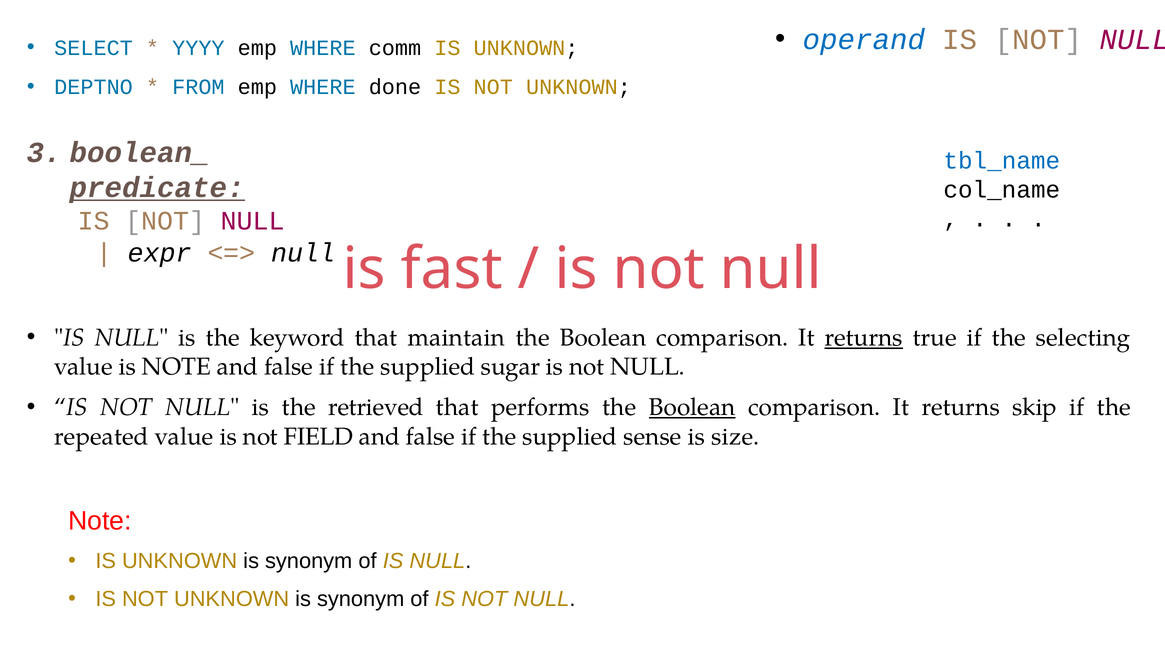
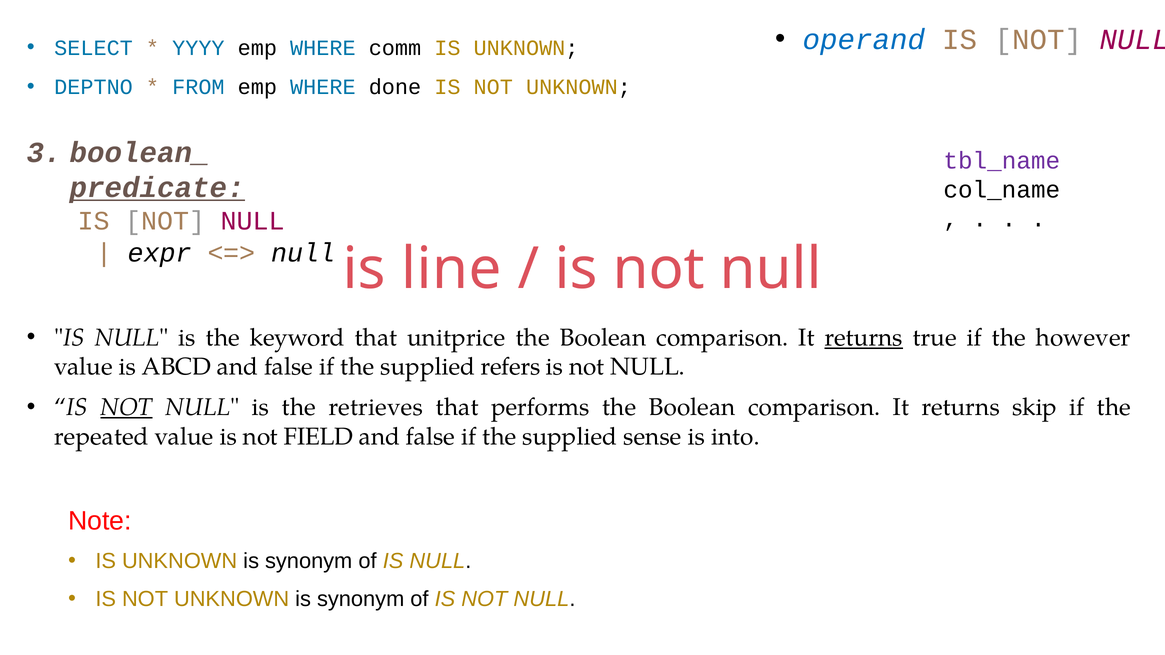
tbl_name colour: blue -> purple (1002, 161)
fast: fast -> line (451, 269)
maintain: maintain -> unitprice (456, 338)
selecting: selecting -> however (1083, 338)
is NOTE: NOTE -> ABCD (177, 367)
sugar: sugar -> refers (511, 367)
NOT underline: none -> present (127, 408)
retrieved: retrieved -> retrieves (376, 408)
Boolean underline: present -> none (692, 408)
size: size -> into (735, 437)
